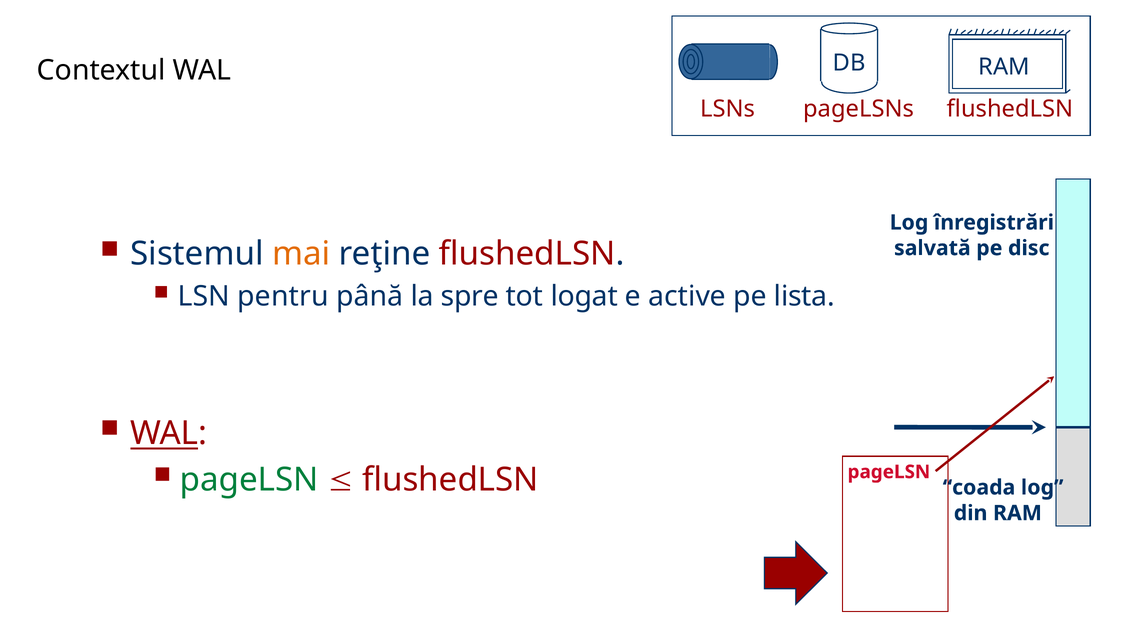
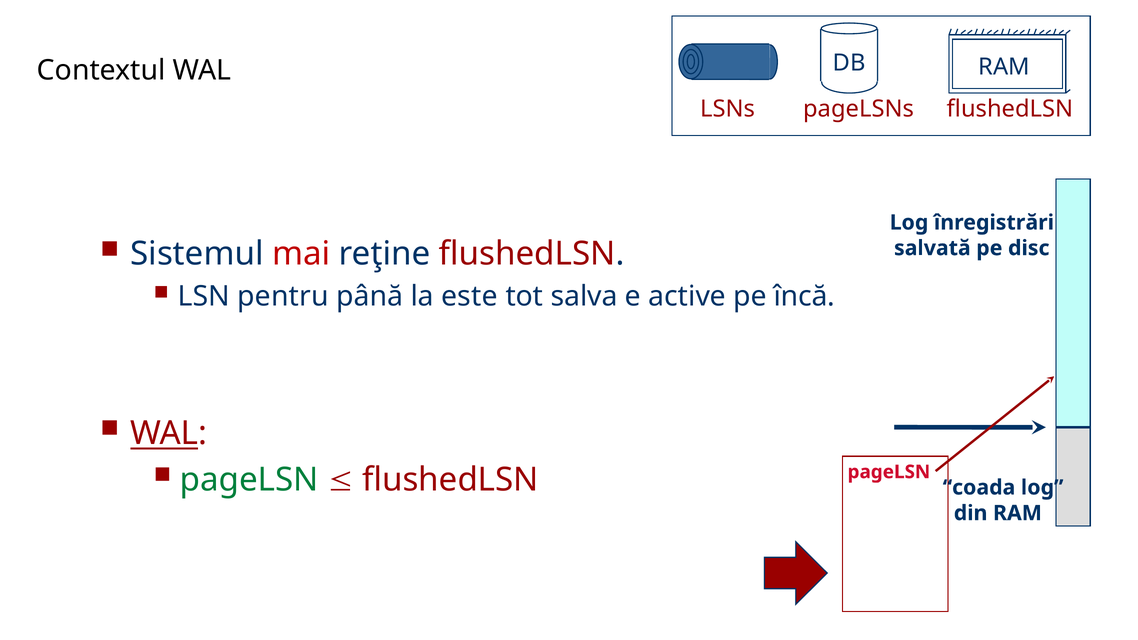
mai colour: orange -> red (301, 254)
spre: spre -> este (470, 296)
logat: logat -> salva (584, 296)
lista: lista -> încă (804, 296)
